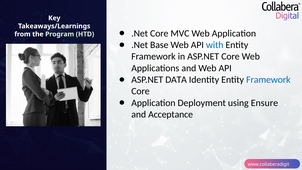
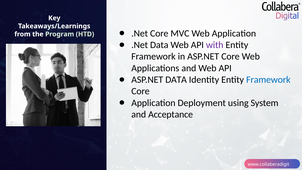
.Net Base: Base -> Data (159, 45)
with colour: blue -> purple (215, 45)
Ensure: Ensure -> System (265, 103)
